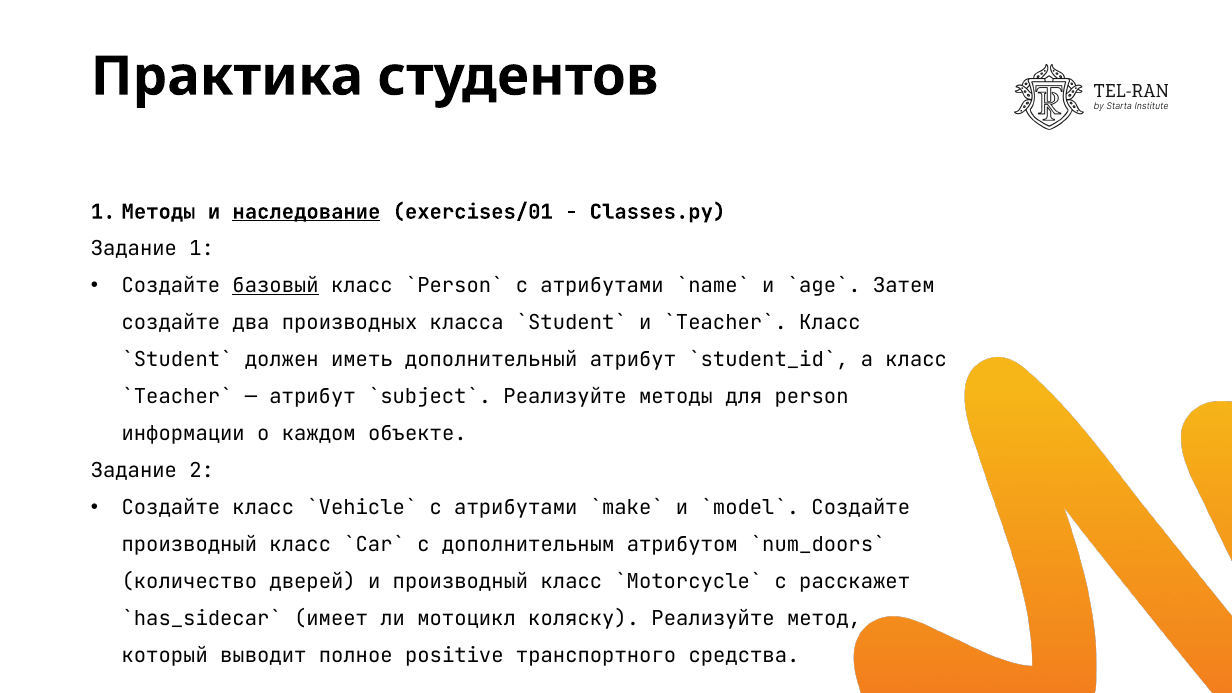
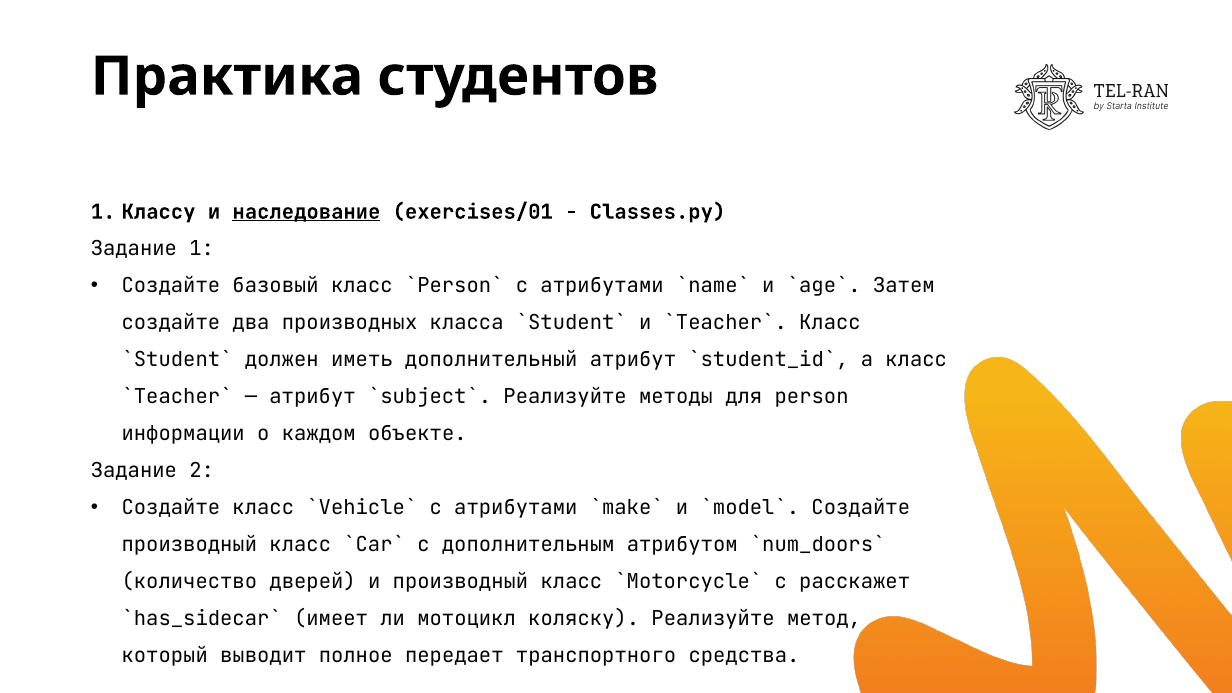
1 Методы: Методы -> Классу (159, 212)
базовый underline: present -> none (276, 286)
positive: positive -> передает (454, 655)
